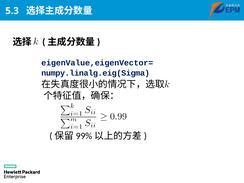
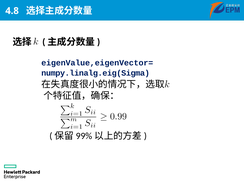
5.3: 5.3 -> 4.8 (12, 11)
